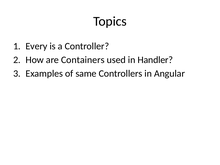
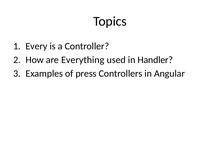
Containers: Containers -> Everything (83, 60)
same: same -> press (86, 74)
